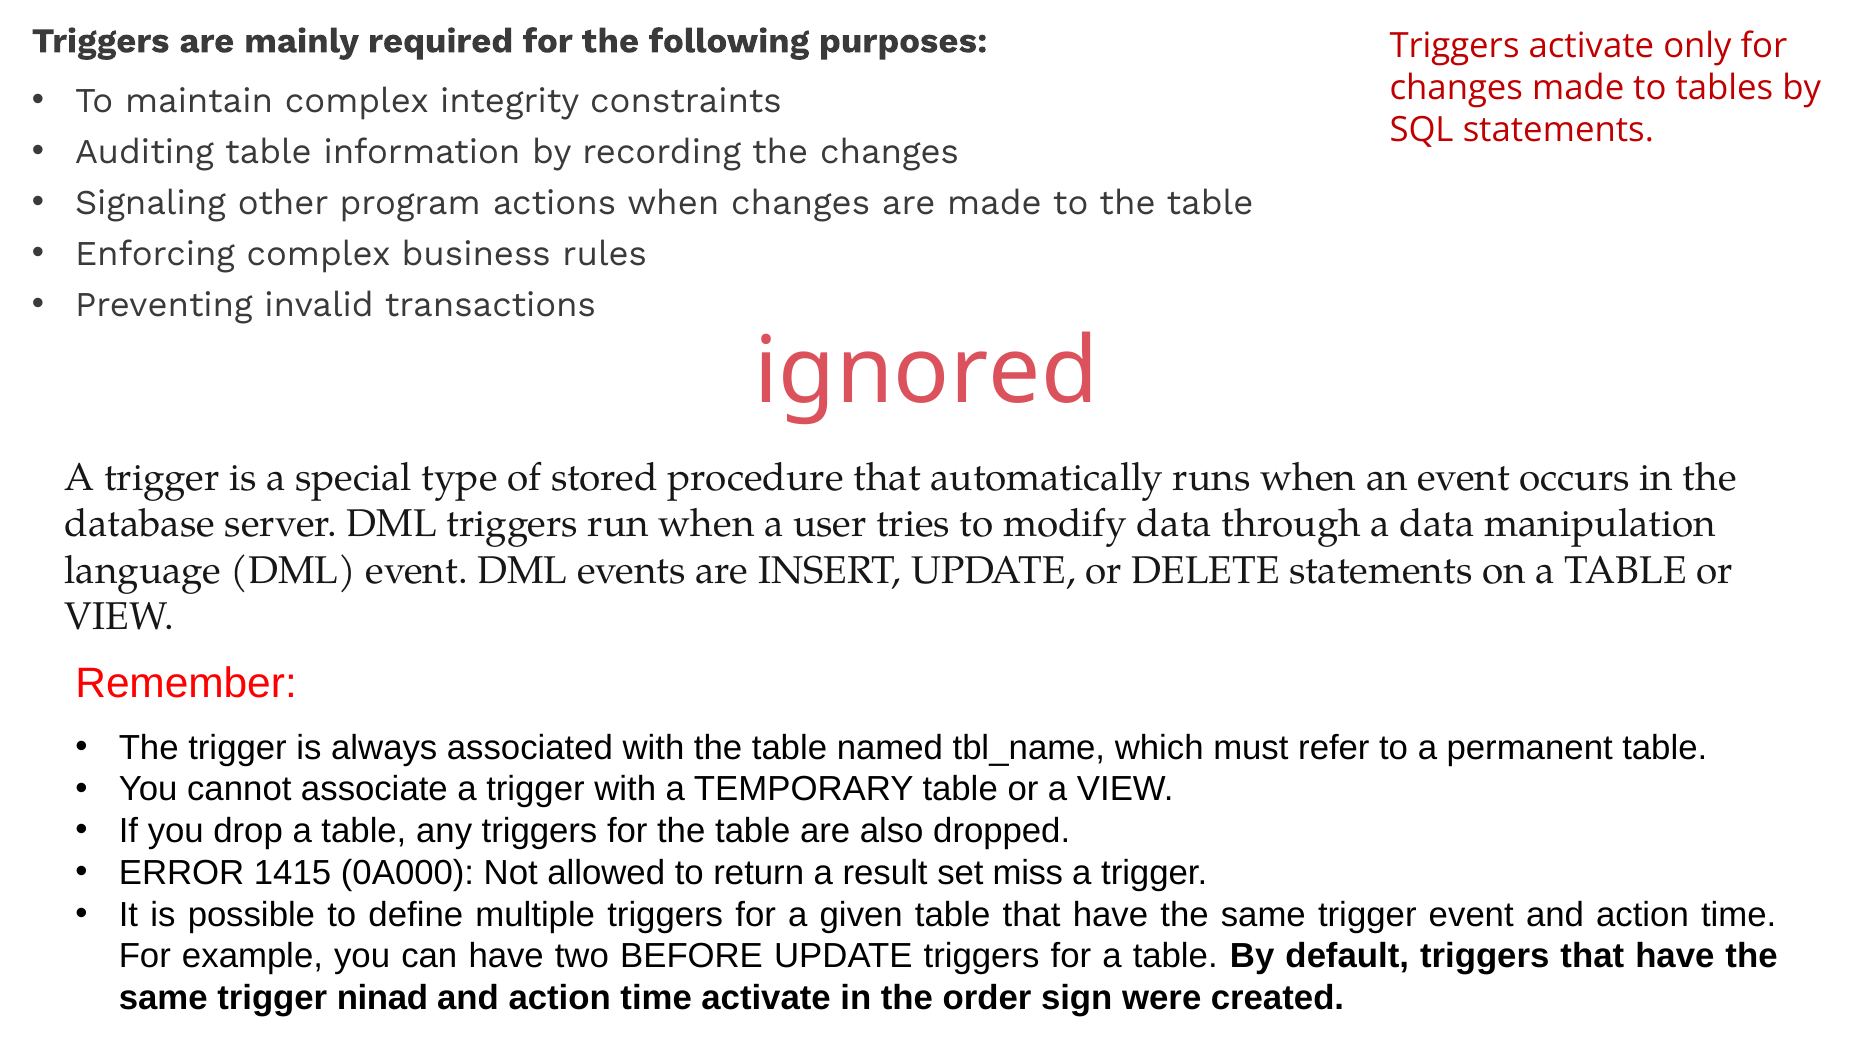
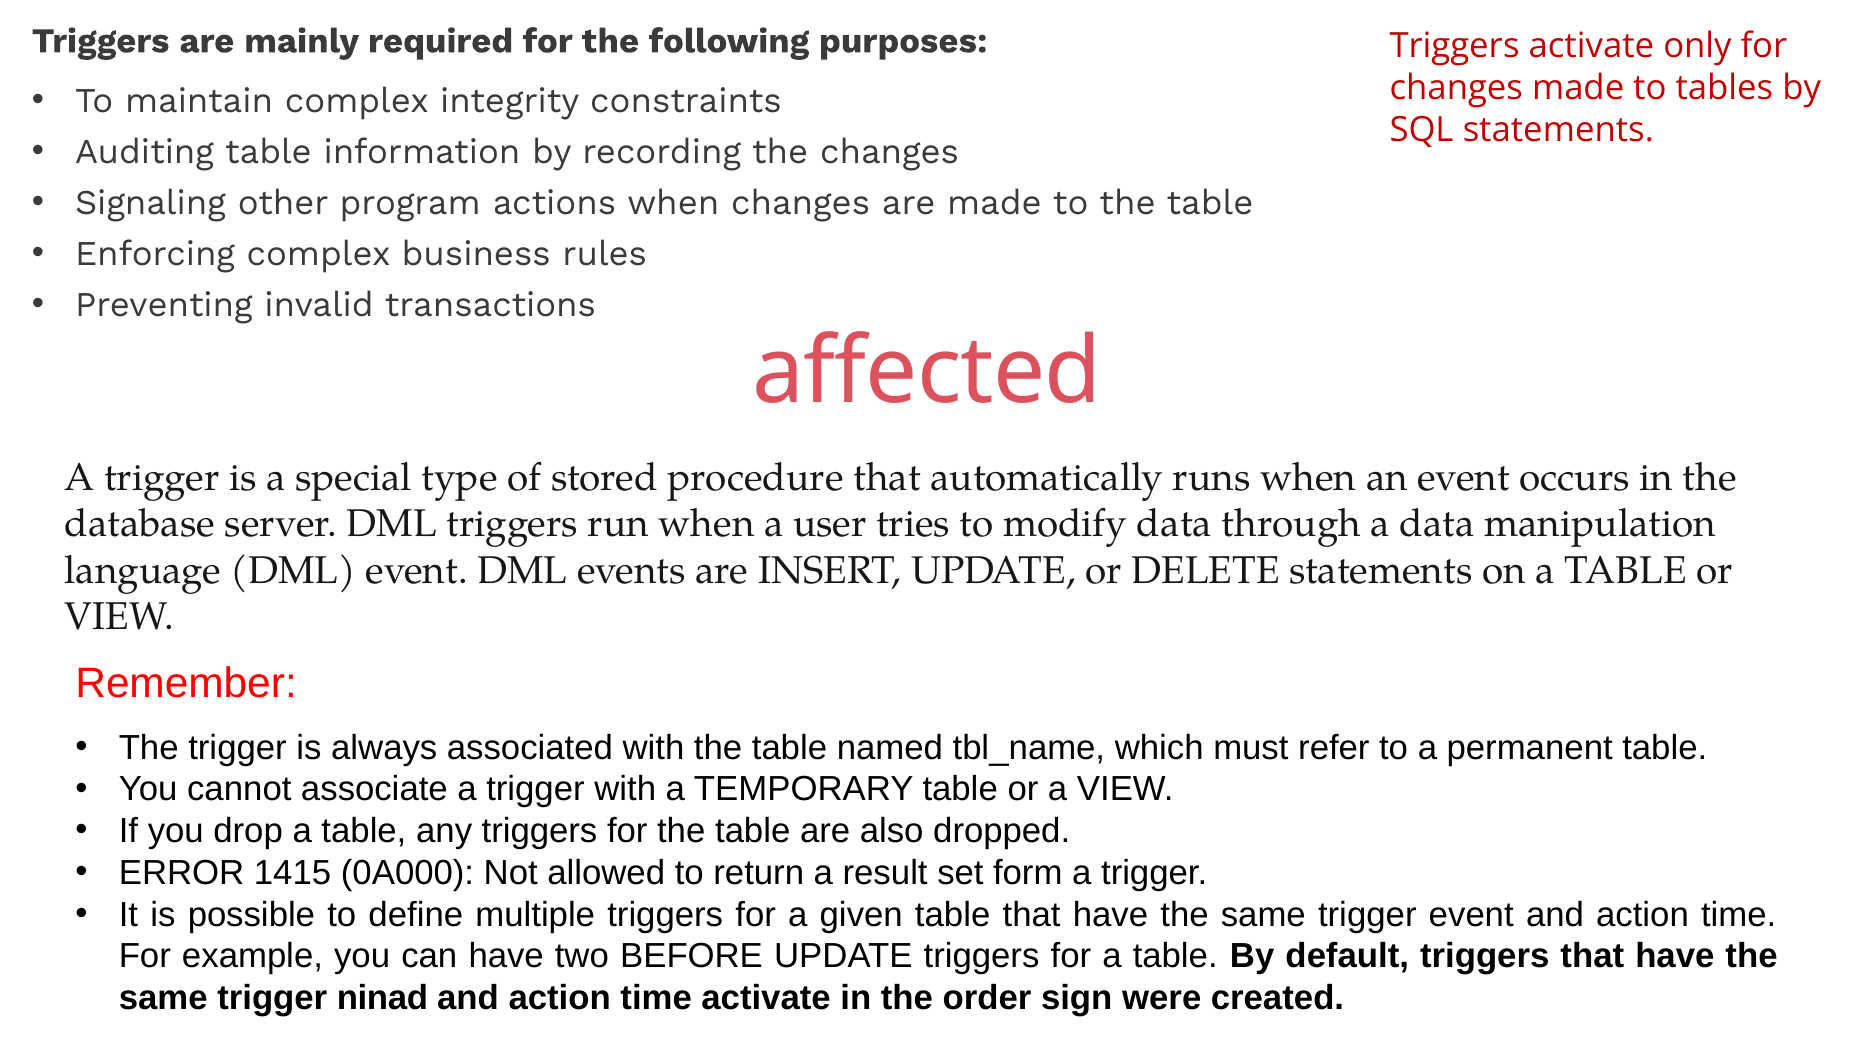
ignored: ignored -> affected (927, 371)
miss: miss -> form (1028, 873)
